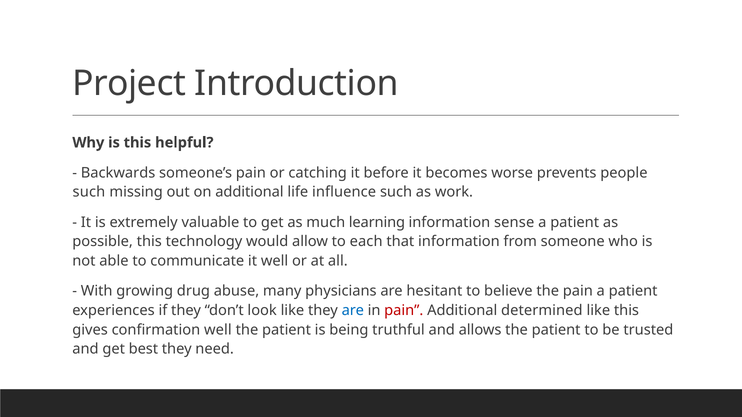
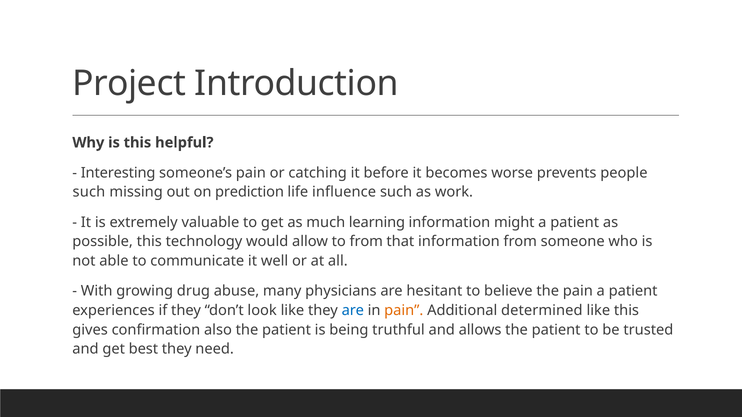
Backwards: Backwards -> Interesting (118, 173)
on additional: additional -> prediction (249, 192)
sense: sense -> might (514, 222)
to each: each -> from (366, 242)
pain colour: red -> orange (404, 311)
confirmation well: well -> also (218, 330)
